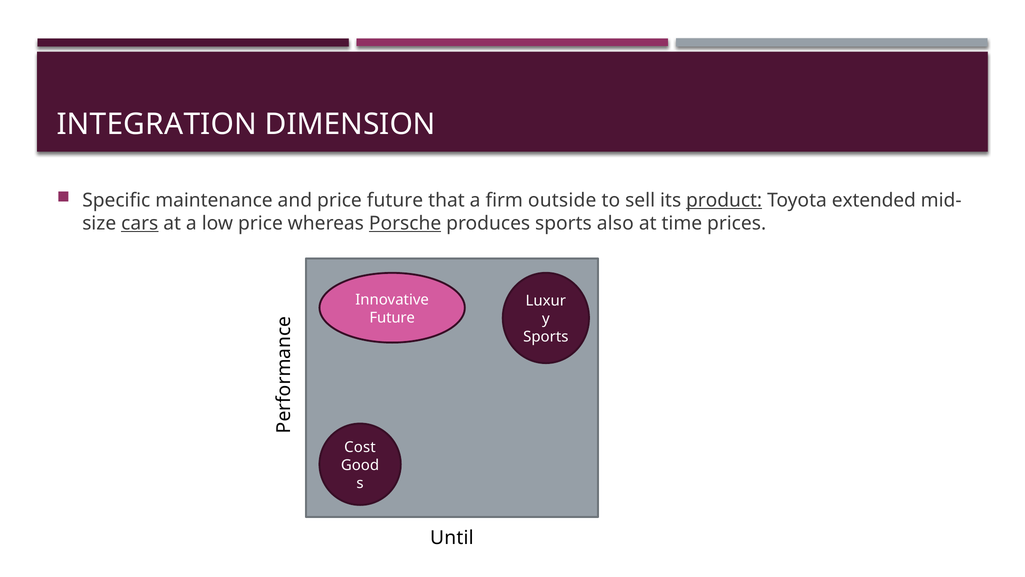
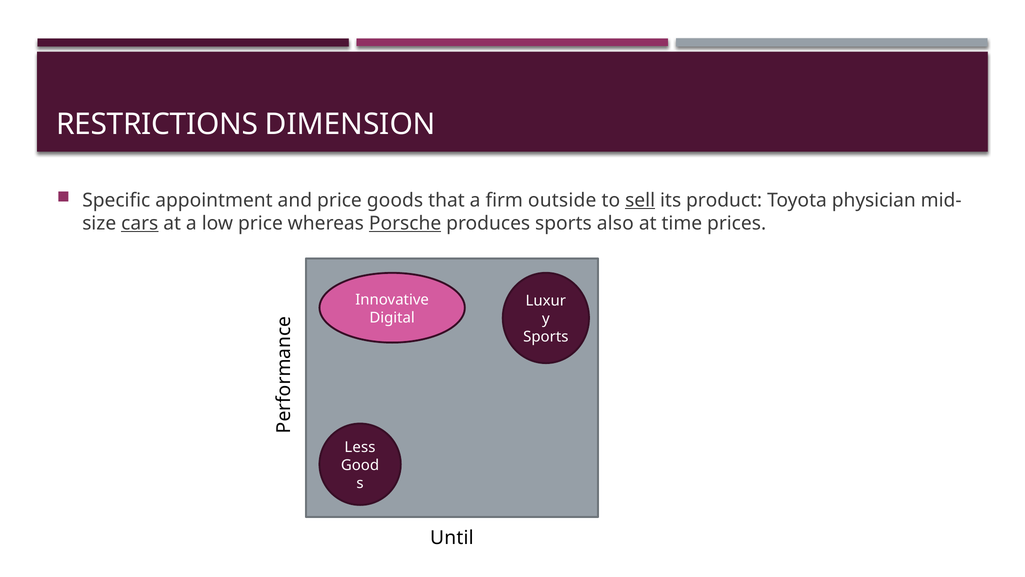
INTEGRATION: INTEGRATION -> RESTRICTIONS (157, 125)
maintenance: maintenance -> appointment (214, 200)
price future: future -> goods (395, 200)
sell underline: none -> present (640, 200)
product underline: present -> none (724, 200)
extended: extended -> physician (874, 200)
Future: Future -> Digital (392, 317)
Cost: Cost -> Less (360, 447)
